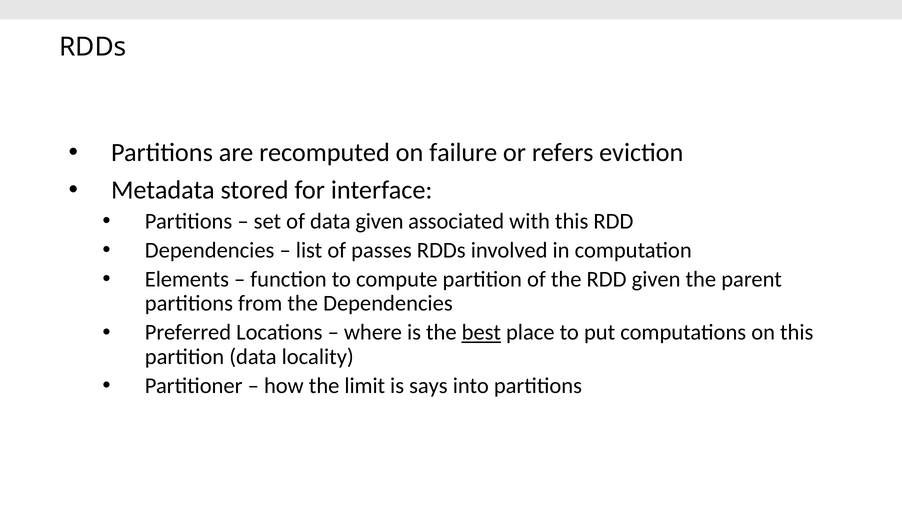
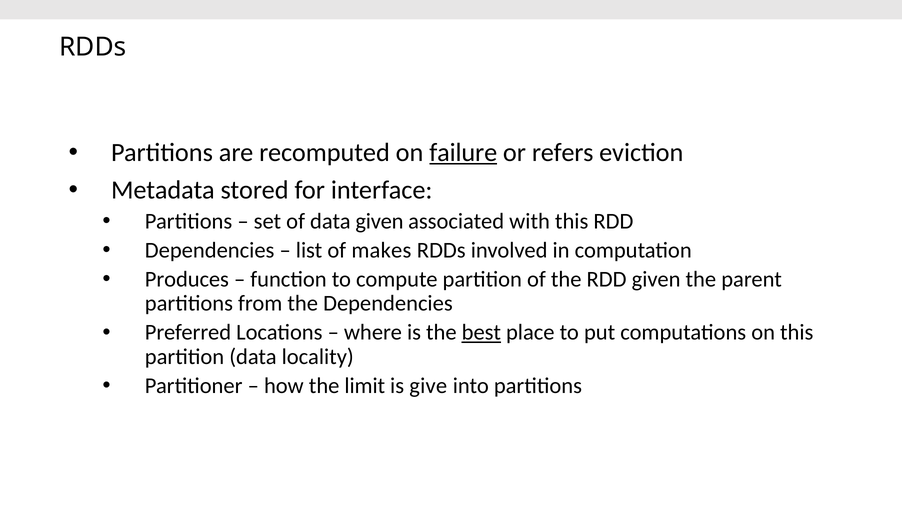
failure underline: none -> present (463, 152)
passes: passes -> makes (381, 250)
Elements: Elements -> Produces (187, 279)
says: says -> give (428, 386)
